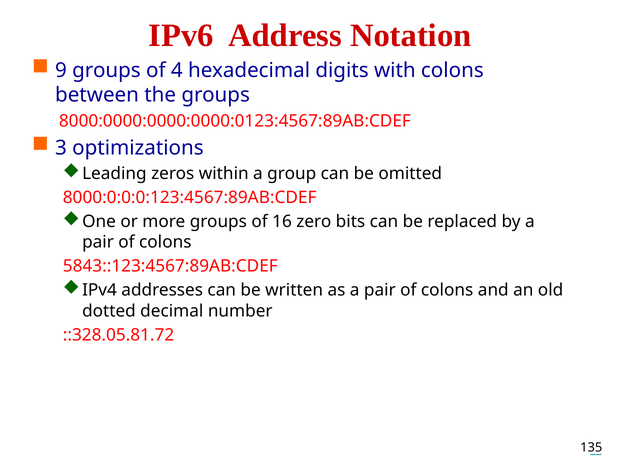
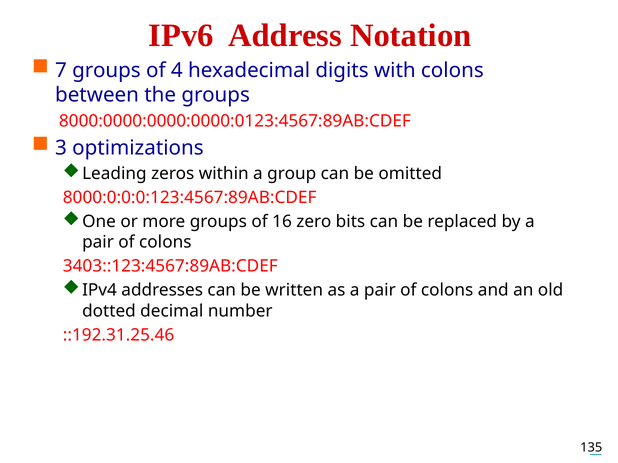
9: 9 -> 7 (61, 70)
5843::123:4567:89AB:CDEF: 5843::123:4567:89AB:CDEF -> 3403::123:4567:89AB:CDEF (170, 267)
::328.05.81.72: ::328.05.81.72 -> ::192.31.25.46 (119, 335)
